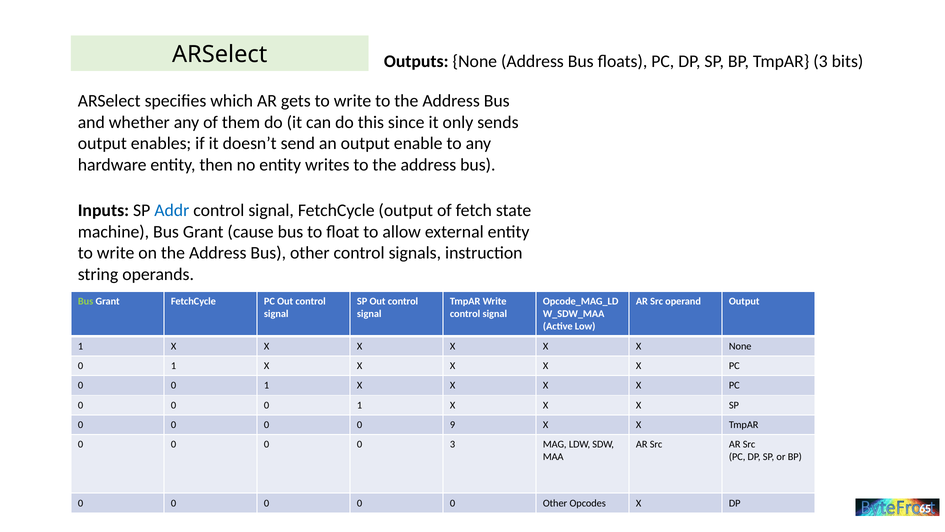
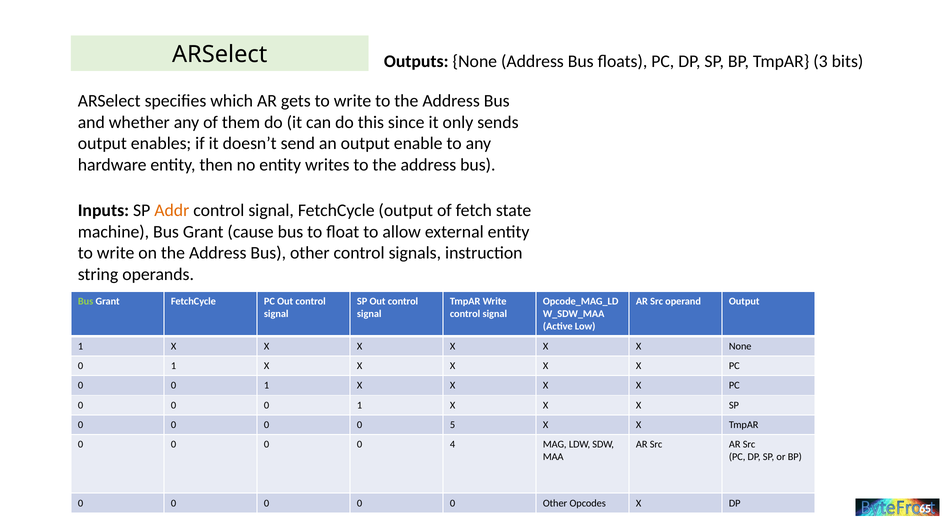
Addr colour: blue -> orange (172, 210)
9: 9 -> 5 (453, 424)
0 3: 3 -> 4 (453, 444)
